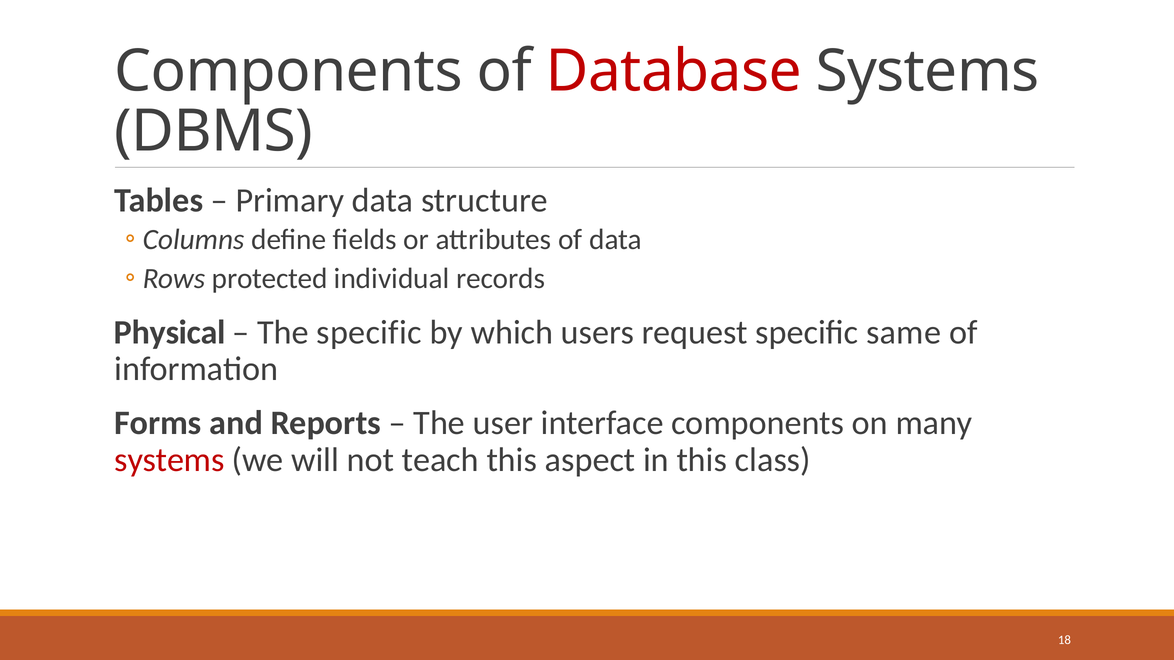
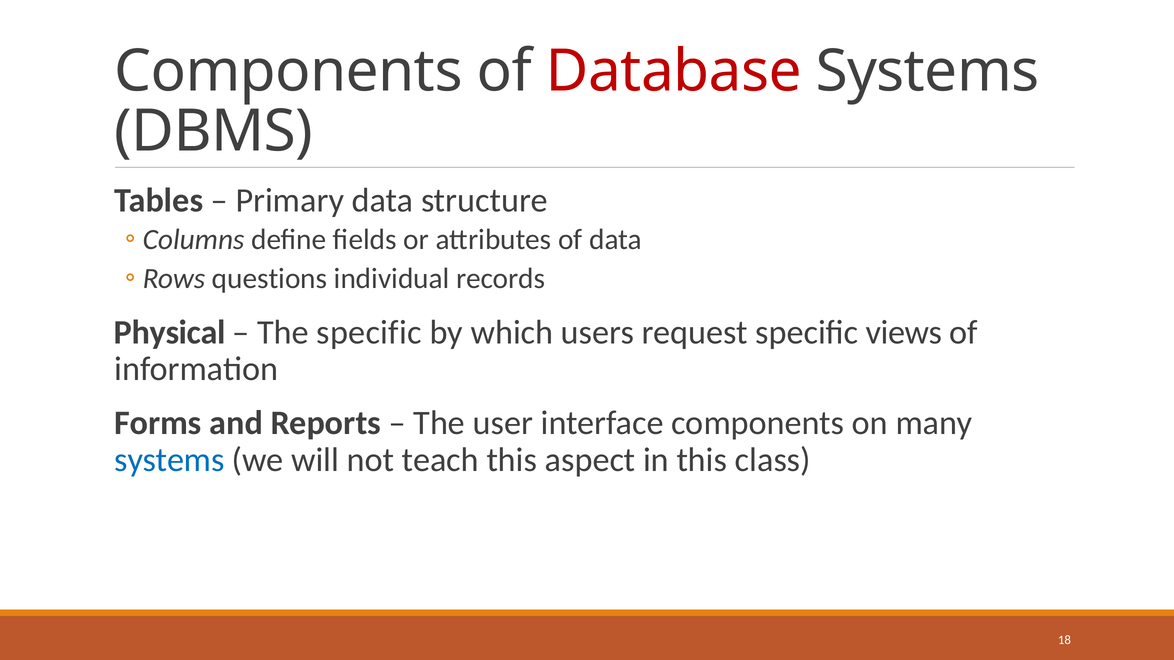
protected: protected -> questions (270, 279)
same: same -> views (904, 332)
systems colour: red -> blue (169, 460)
